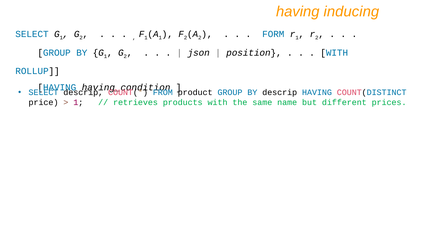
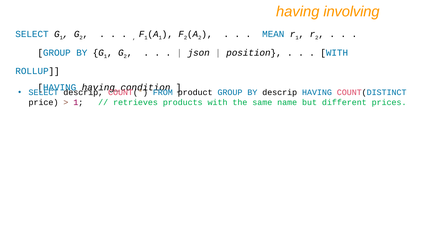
inducing: inducing -> involving (351, 12)
FORM: FORM -> MEAN (273, 34)
